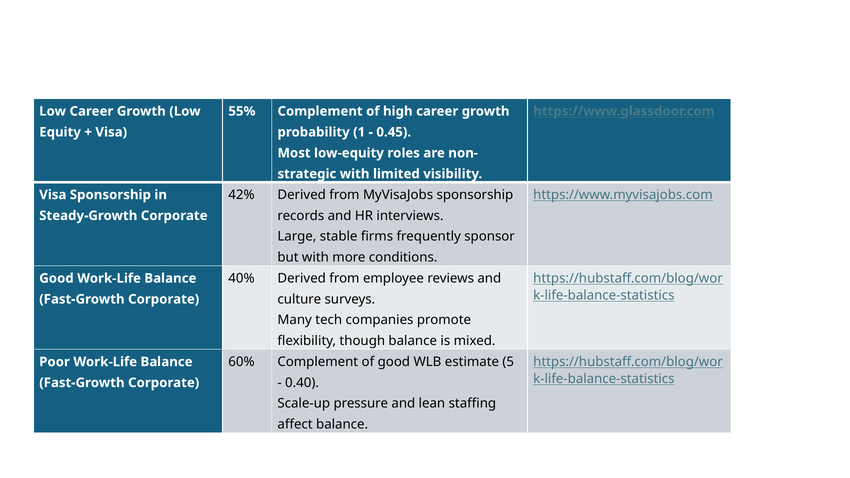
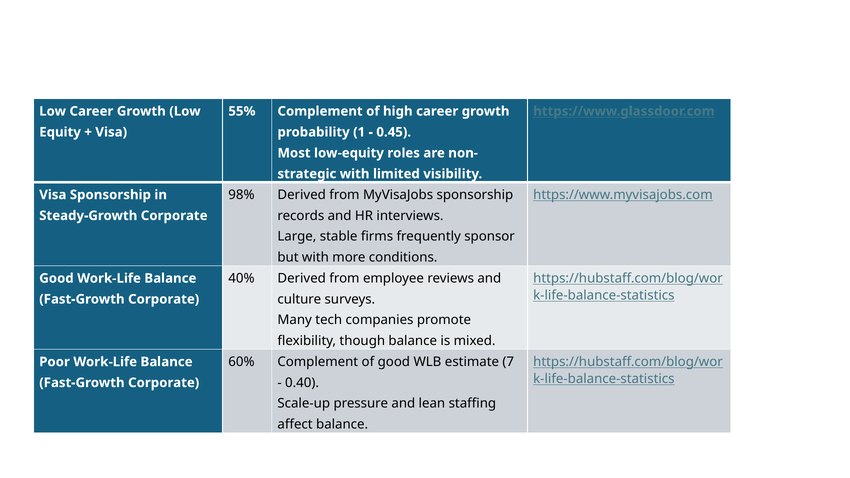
42%: 42% -> 98% (241, 195)
5: 5 -> 7 (508, 362)
